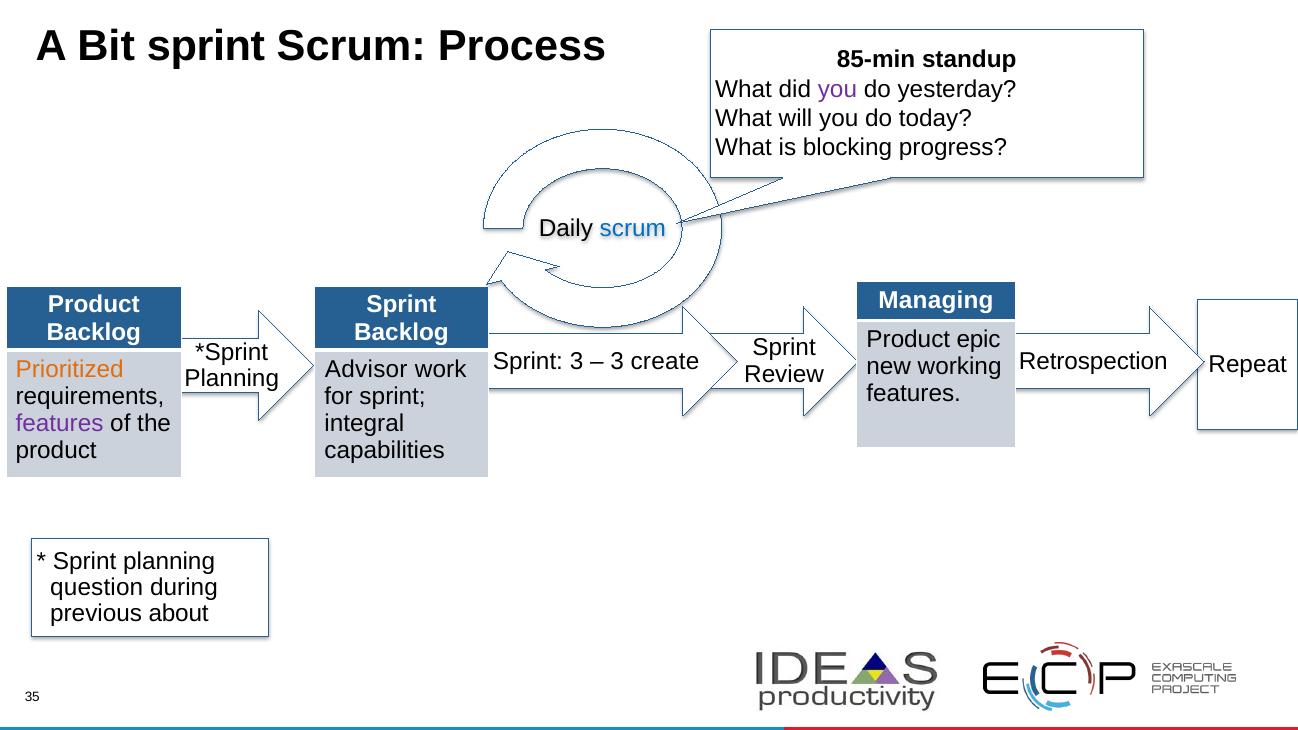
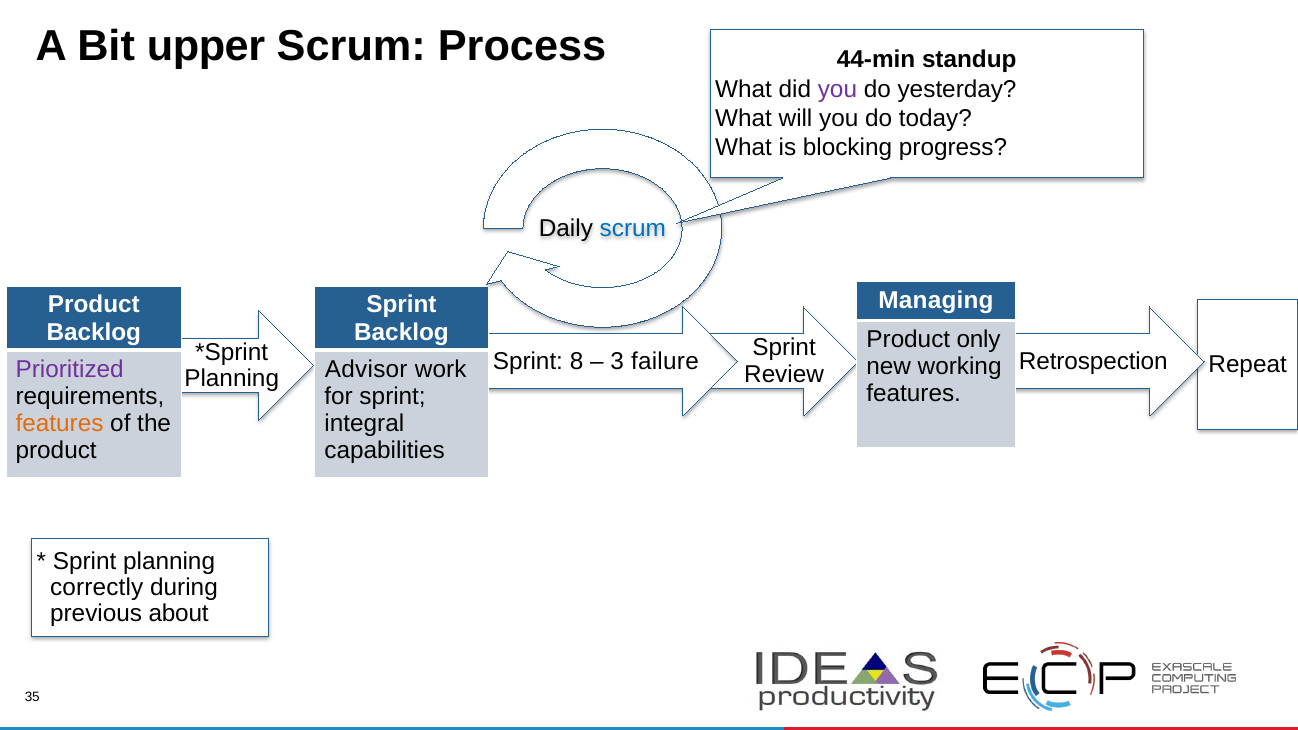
Bit sprint: sprint -> upper (206, 46)
85-min: 85-min -> 44-min (876, 60)
epic: epic -> only (979, 339)
Sprint 3: 3 -> 8 (577, 361)
create: create -> failure (665, 361)
Prioritized colour: orange -> purple (70, 369)
features colour: purple -> orange (60, 424)
question: question -> correctly (97, 588)
